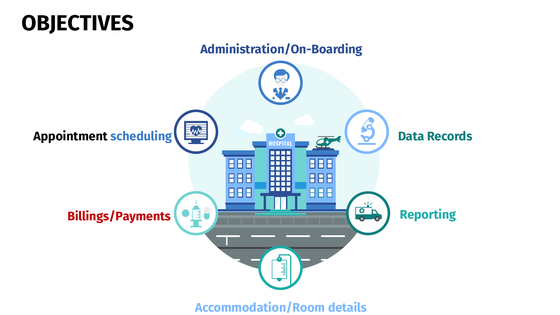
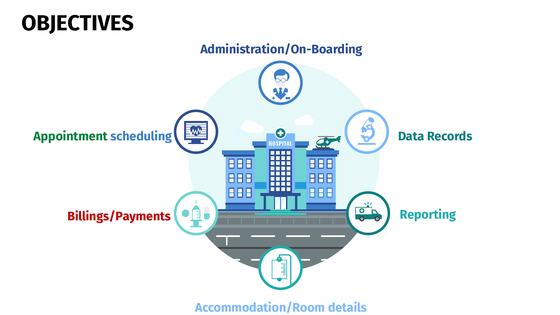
Appointment colour: black -> green (71, 137)
